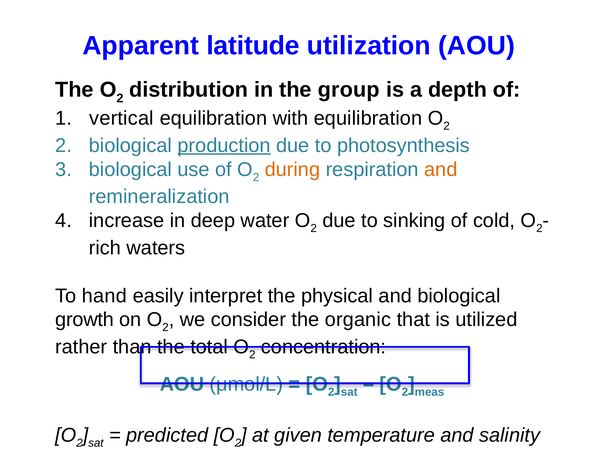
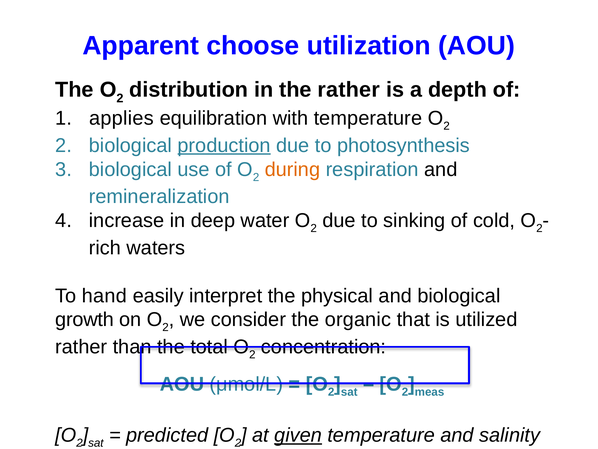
latitude: latitude -> choose (253, 46)
the group: group -> rather (349, 90)
vertical: vertical -> applies (121, 118)
with equilibration: equilibration -> temperature (368, 118)
and colour: orange -> black (441, 169)
given underline: none -> present (298, 435)
